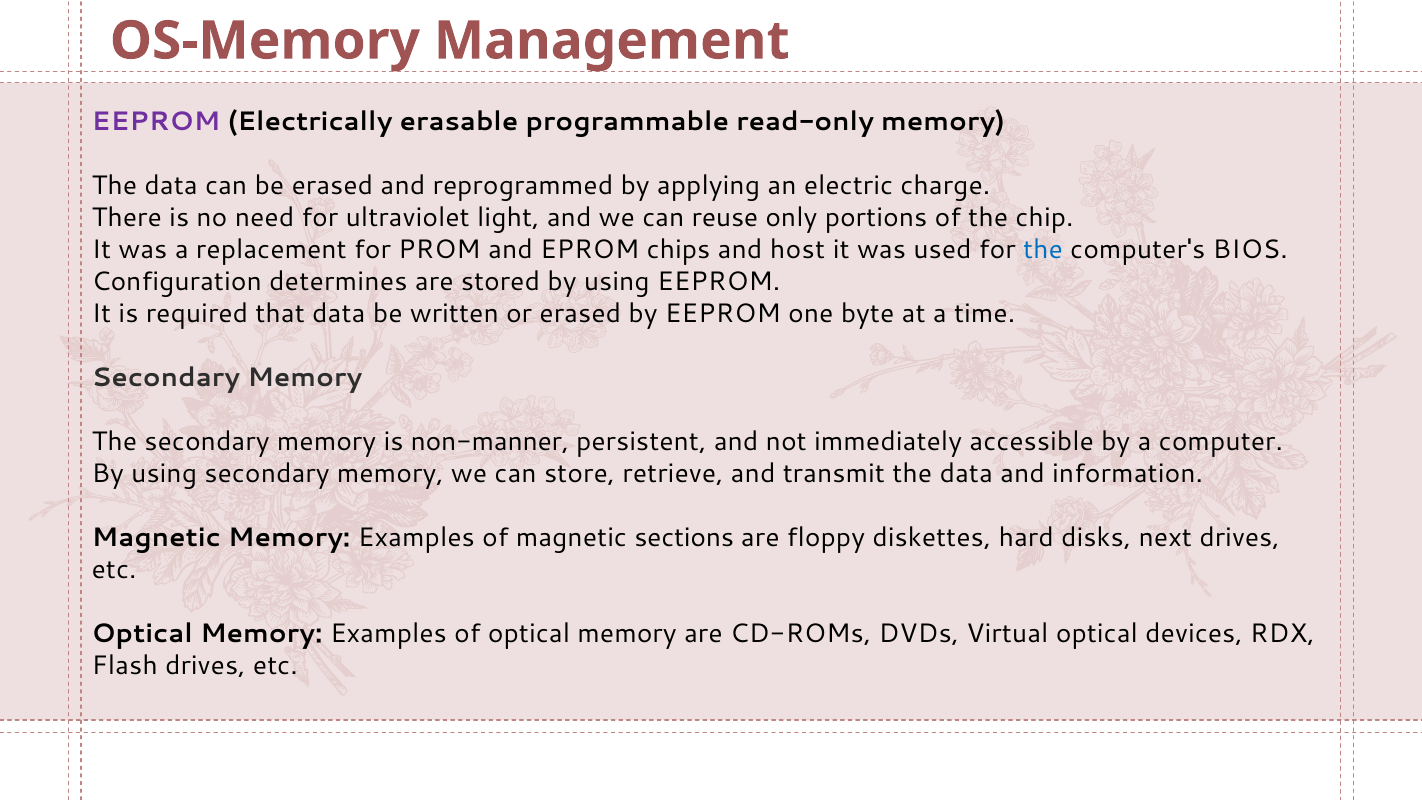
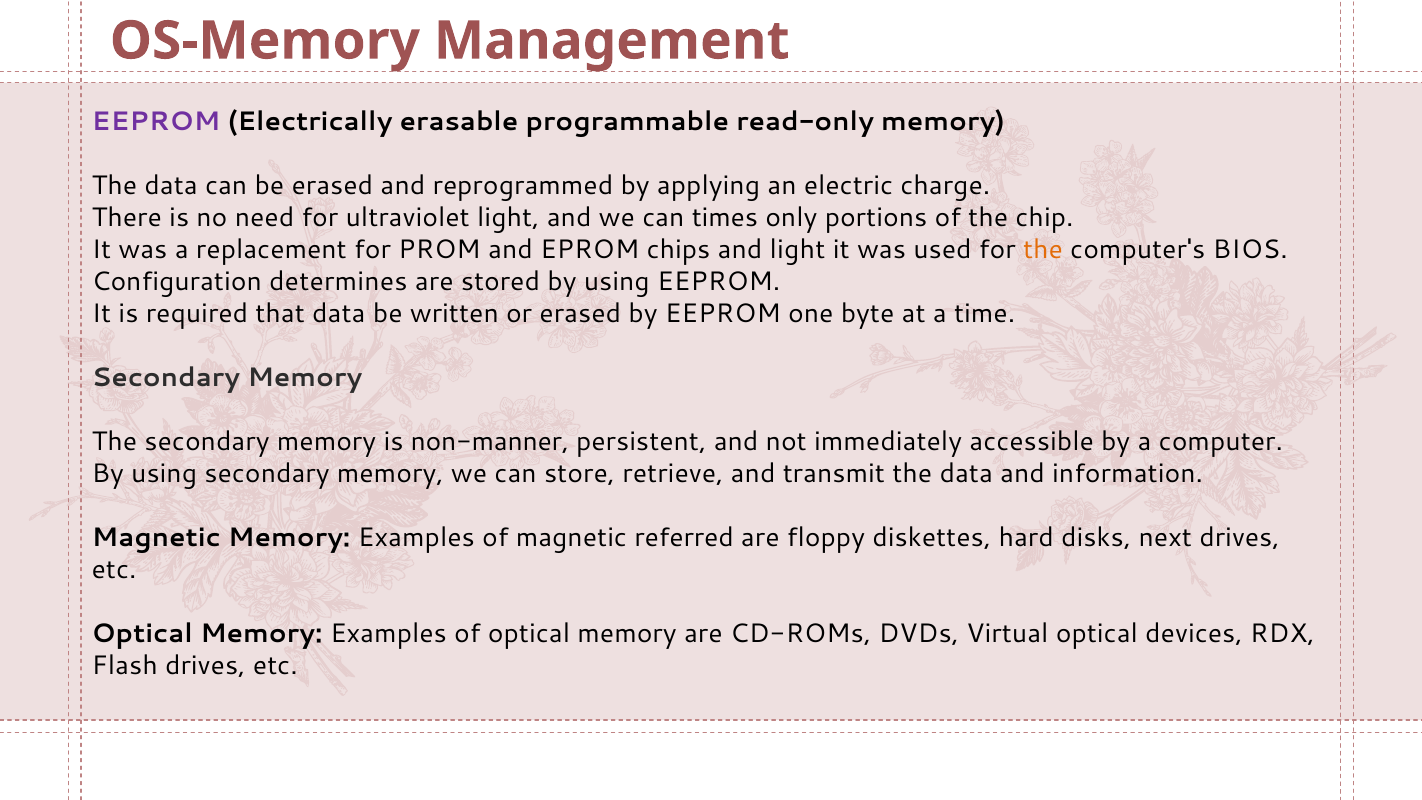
reuse: reuse -> times (725, 217)
and host: host -> light (798, 249)
the colour: blue -> orange (1043, 249)
sections: sections -> referred (684, 537)
